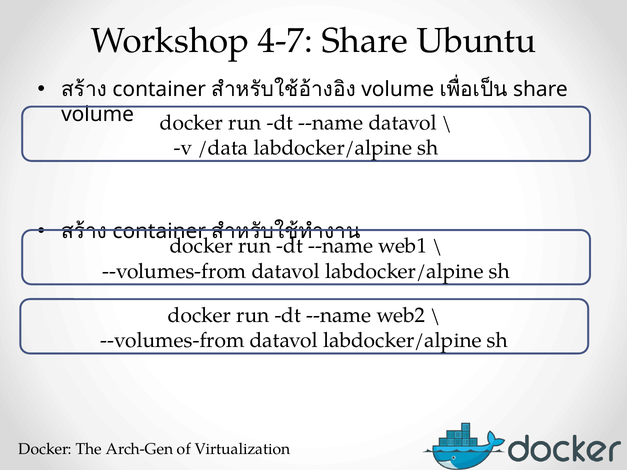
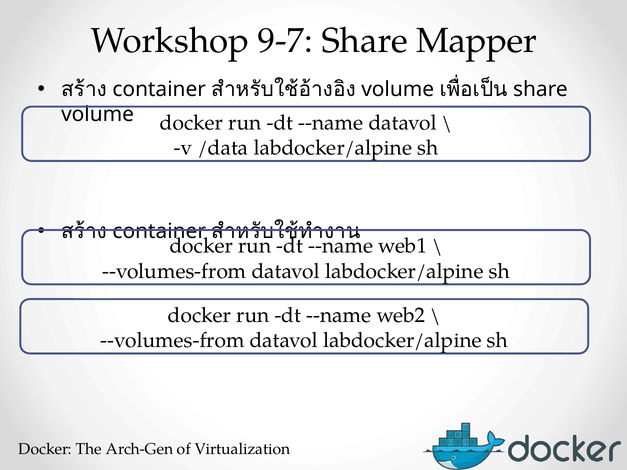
4-7: 4-7 -> 9-7 (285, 41)
Ubuntu: Ubuntu -> Mapper (476, 41)
